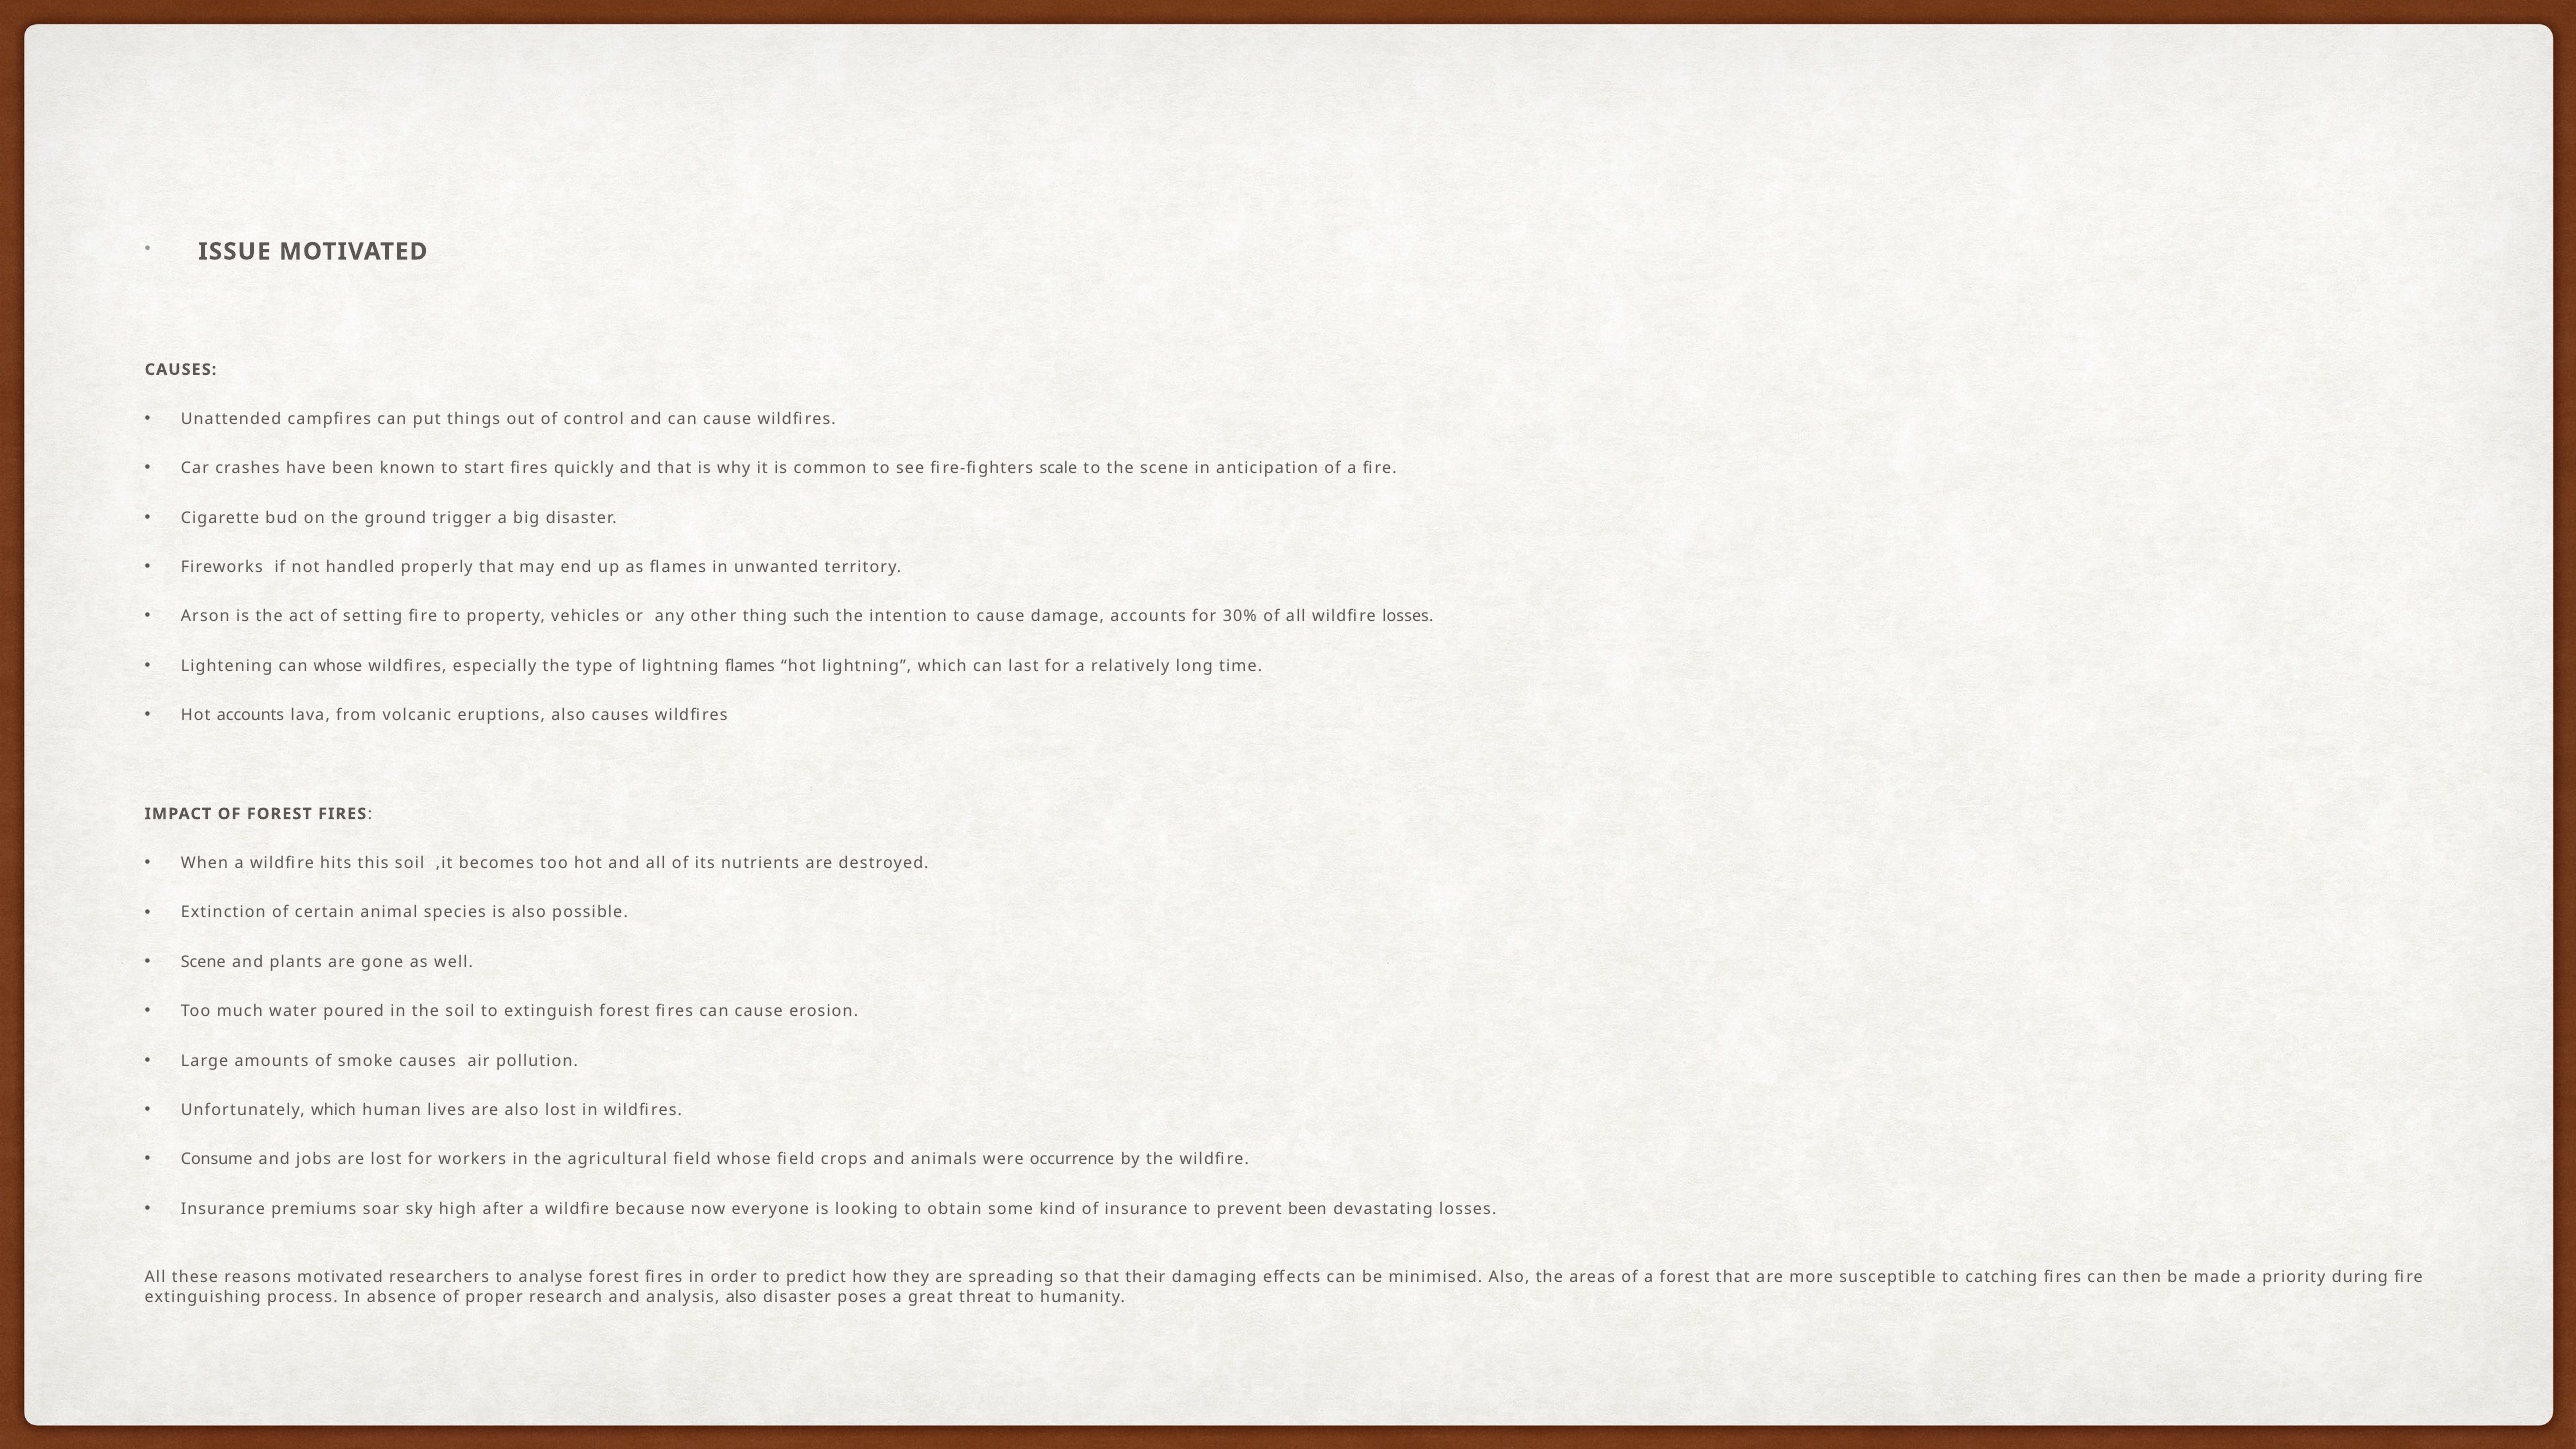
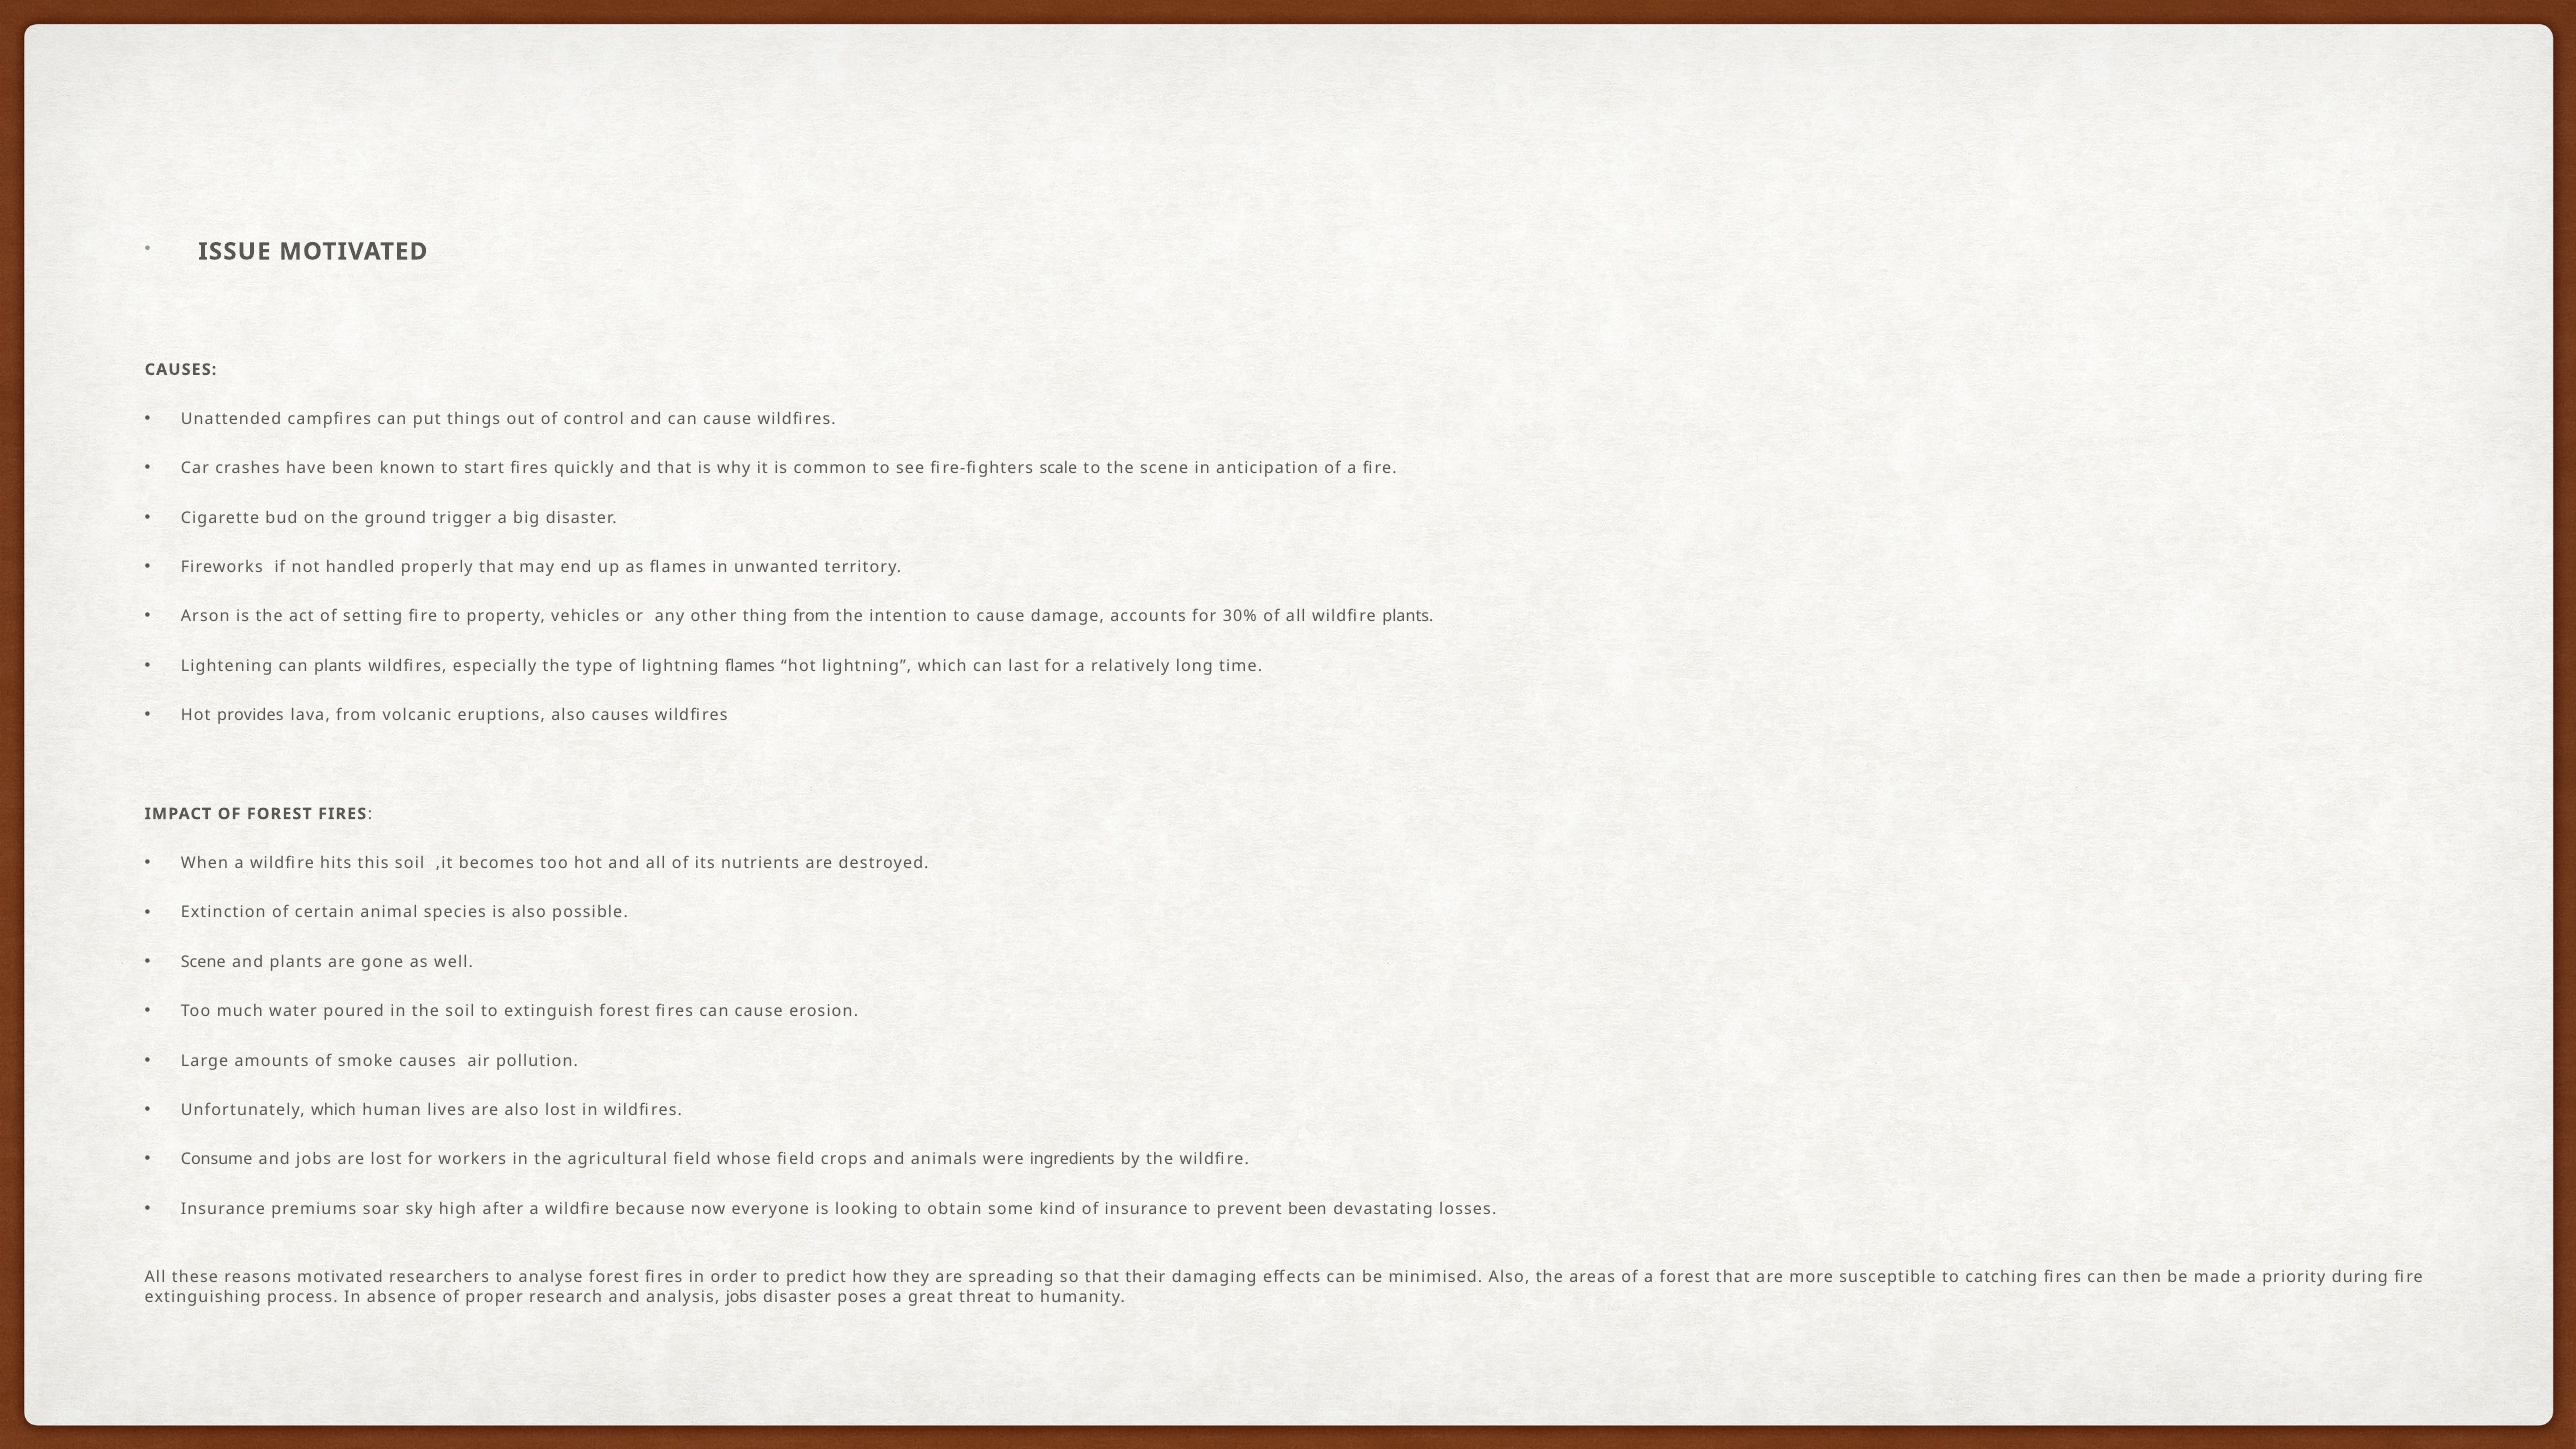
thing such: such -> from (812, 616)
wildfire losses: losses -> plants (1408, 616)
can whose: whose -> plants (338, 666)
Hot accounts: accounts -> provides (250, 715)
occurrence: occurrence -> ingredients (1072, 1159)
analysis also: also -> jobs (741, 1297)
